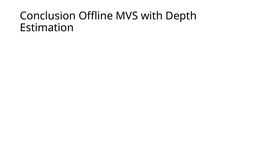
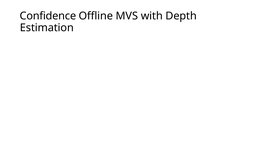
Conclusion: Conclusion -> Confidence (48, 16)
